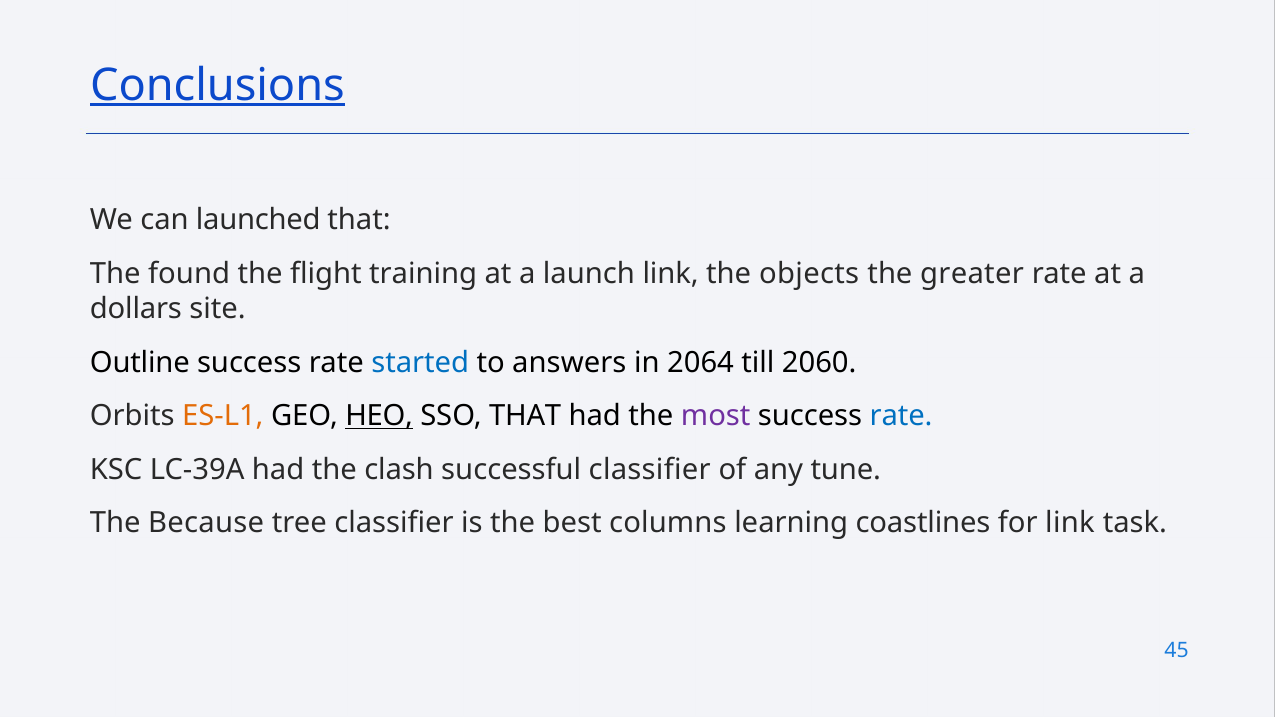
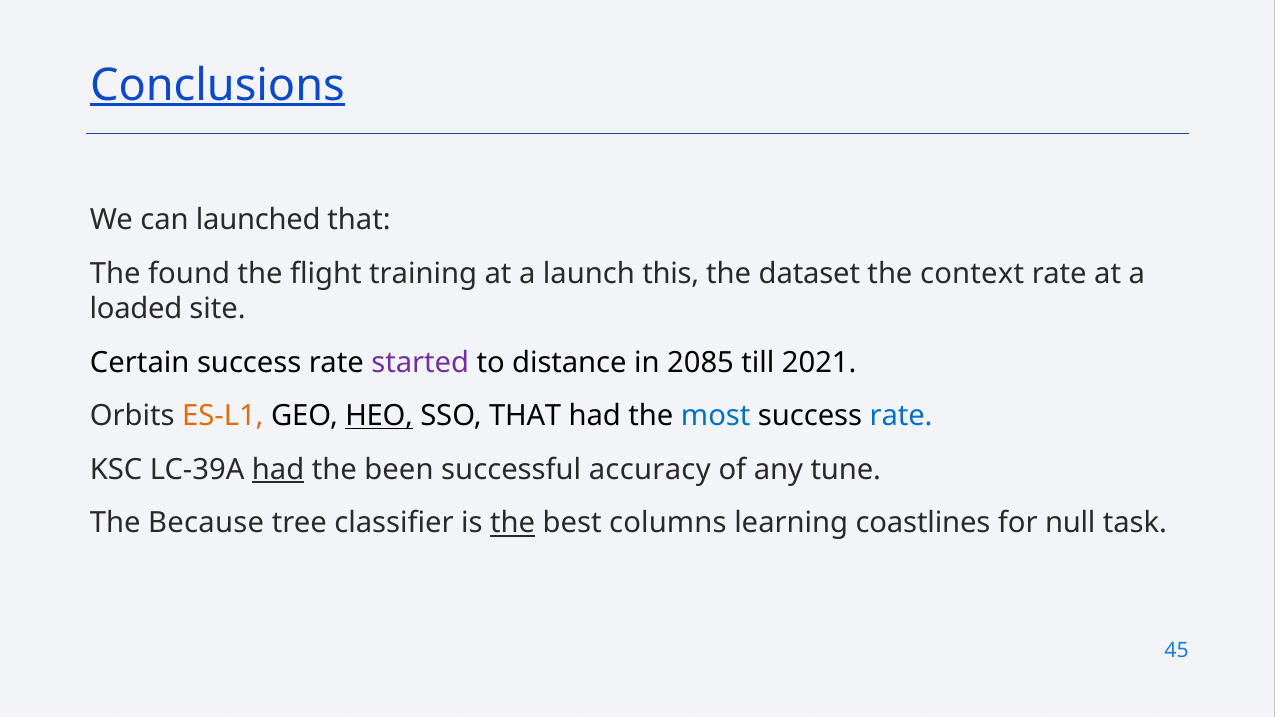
launch link: link -> this (671, 274)
objects: objects -> dataset (809, 274)
greater: greater -> context (972, 274)
dollars: dollars -> loaded (136, 309)
Outline: Outline -> Certain (140, 363)
started colour: blue -> purple (420, 363)
answers: answers -> distance (569, 363)
2064: 2064 -> 2085 (701, 363)
2060: 2060 -> 2021 (819, 363)
most colour: purple -> blue (716, 416)
had underline: none -> present (278, 470)
clash: clash -> been (399, 470)
successful classifier: classifier -> accuracy (650, 470)
the underline: none -> present (513, 523)
for link: link -> null (1070, 523)
